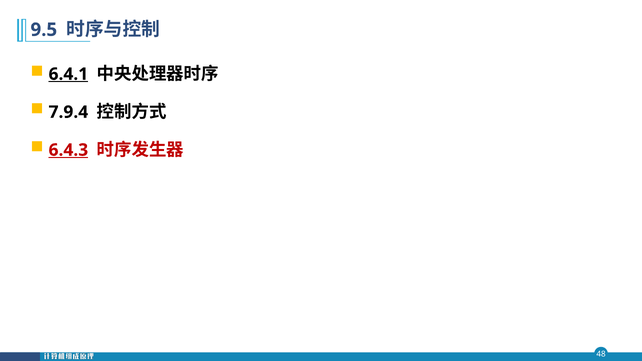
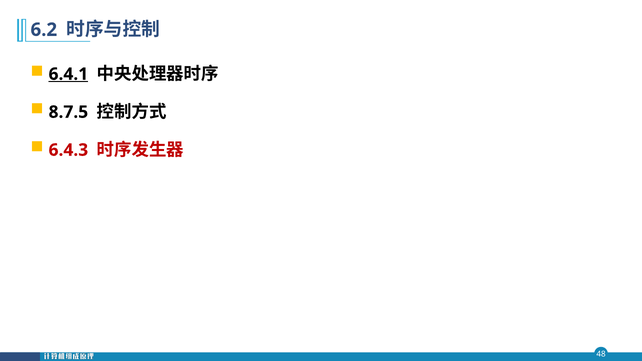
9.5: 9.5 -> 6.2 (44, 30)
7.9.4: 7.9.4 -> 8.7.5 (68, 112)
6.4.3 underline: present -> none (68, 150)
